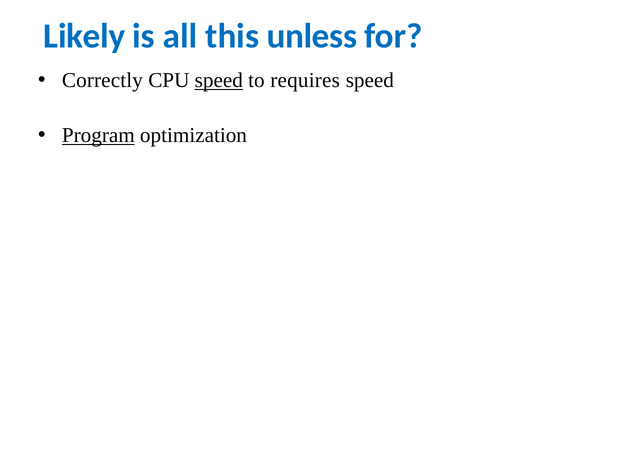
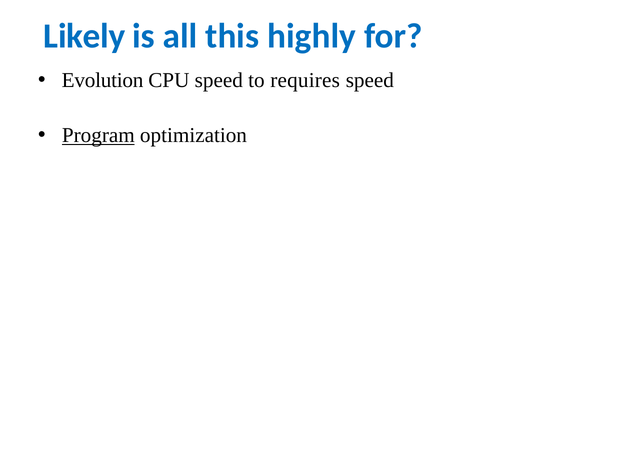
unless: unless -> highly (312, 36)
Correctly: Correctly -> Evolution (103, 80)
speed underline: present -> none (219, 80)
